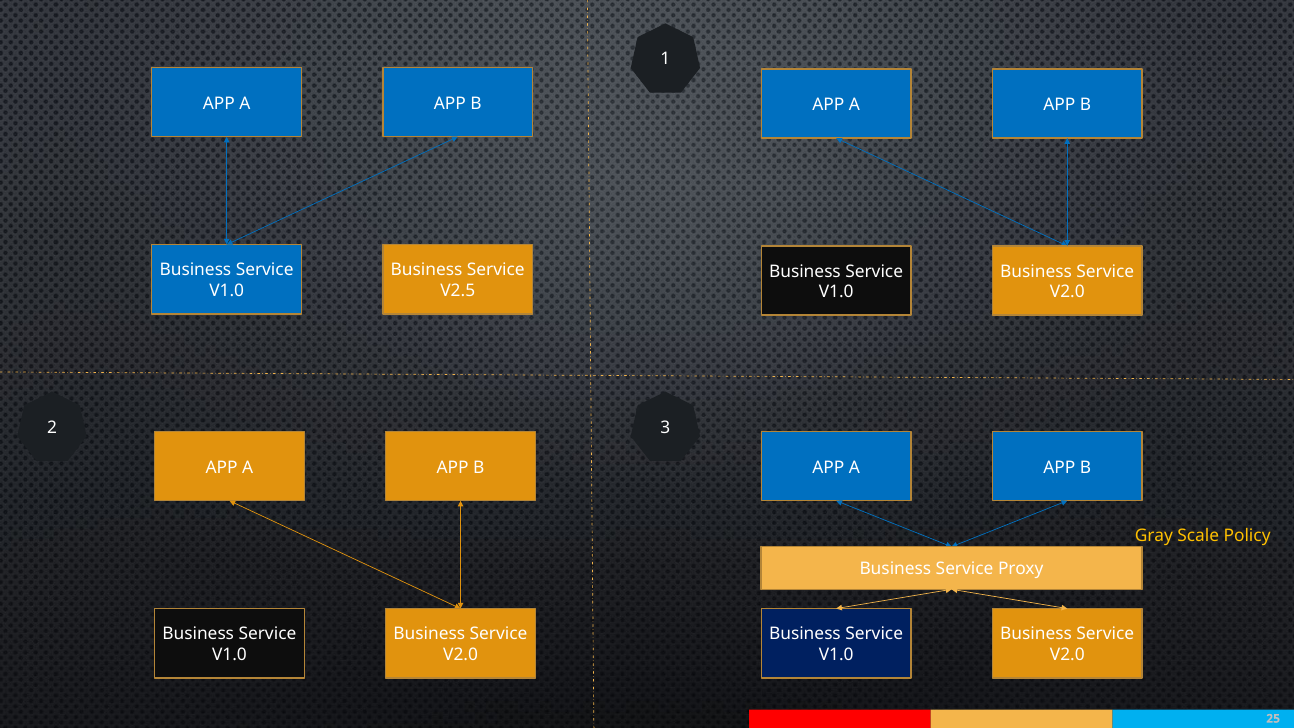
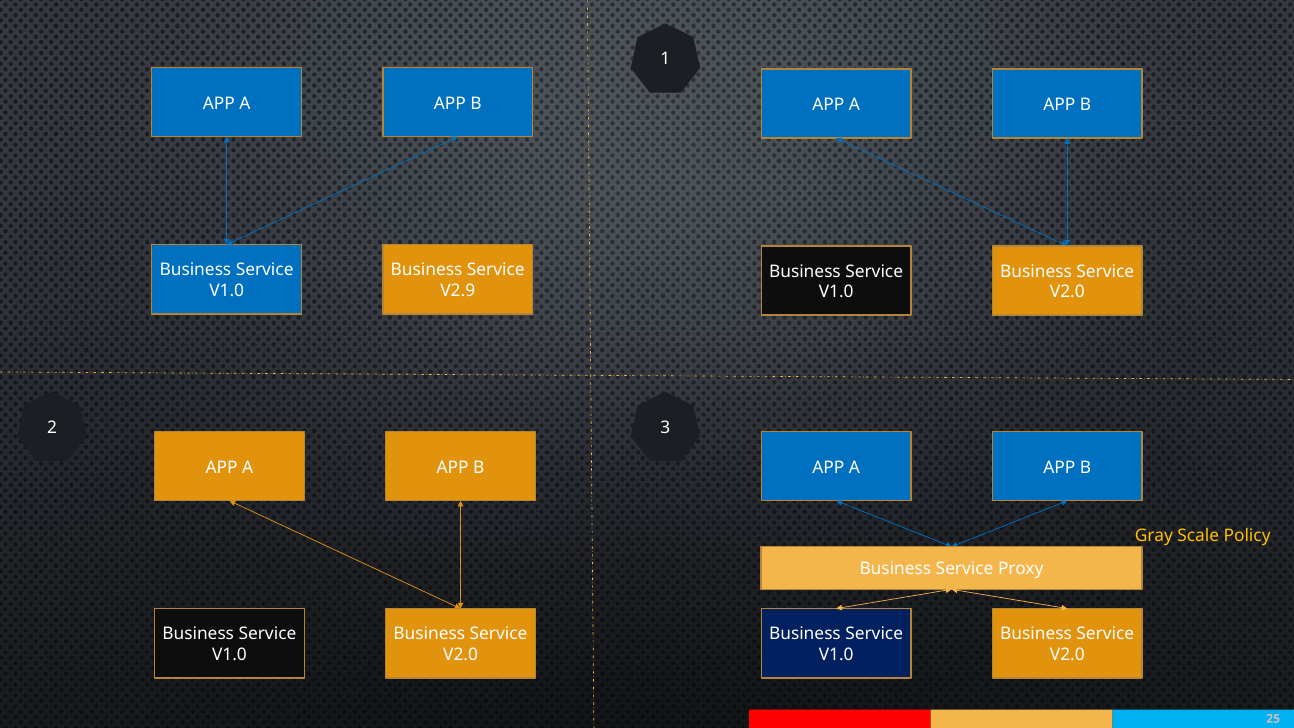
V2.5: V2.5 -> V2.9 (458, 291)
